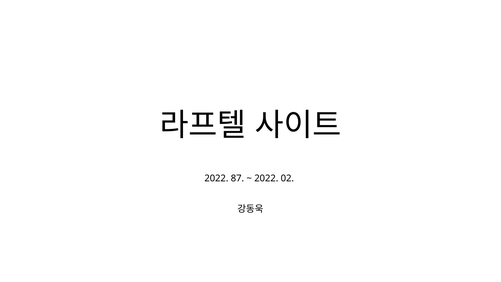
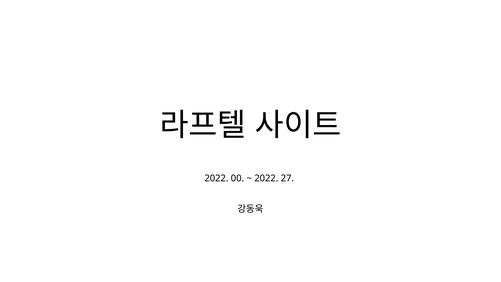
87: 87 -> 00 (237, 178)
02: 02 -> 27 (287, 178)
